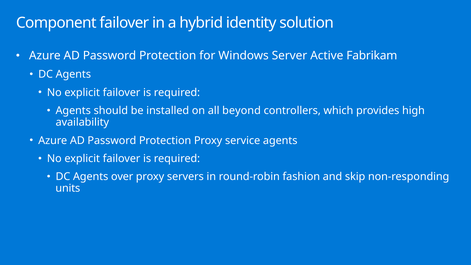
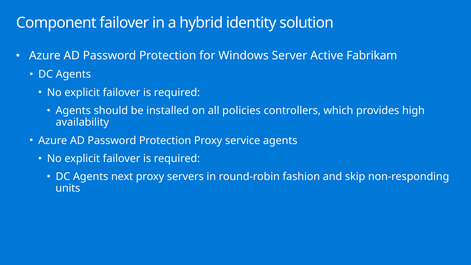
beyond: beyond -> policies (242, 111)
over: over -> next (122, 177)
